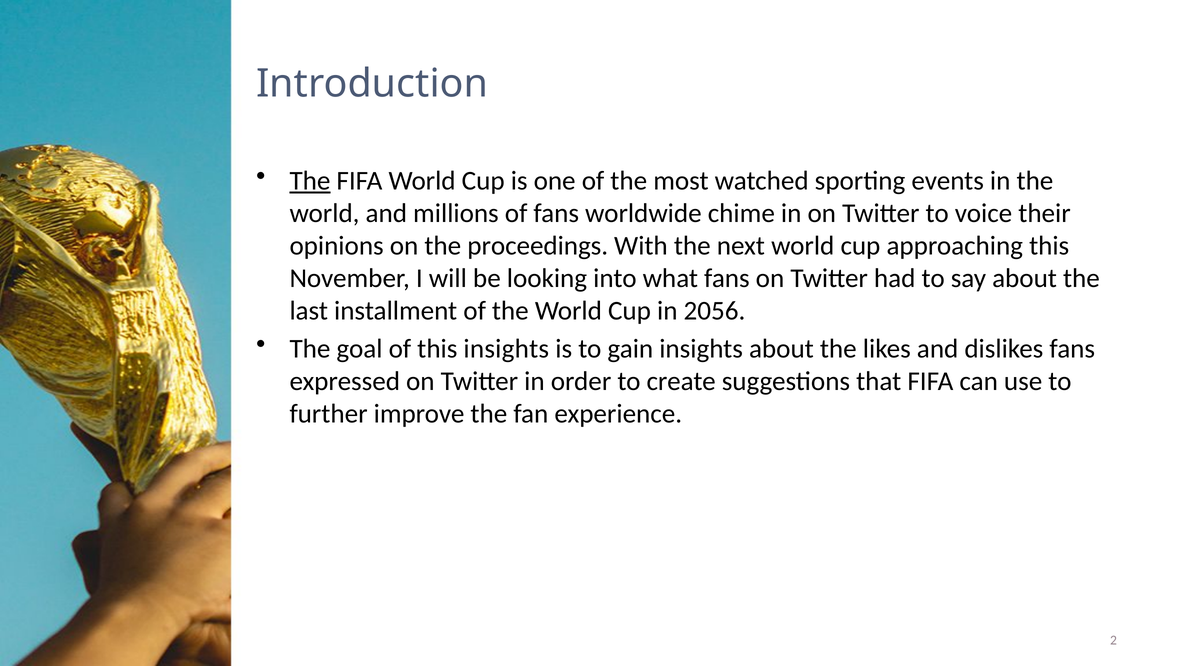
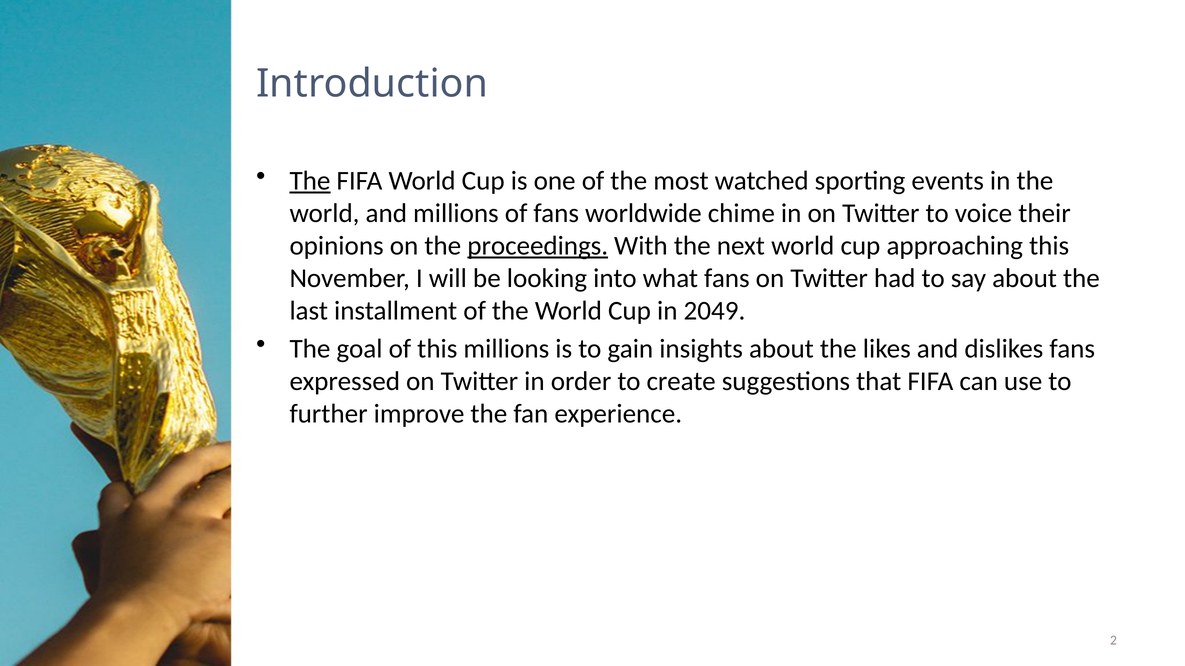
proceedings underline: none -> present (538, 246)
2056: 2056 -> 2049 (714, 311)
this insights: insights -> millions (506, 349)
